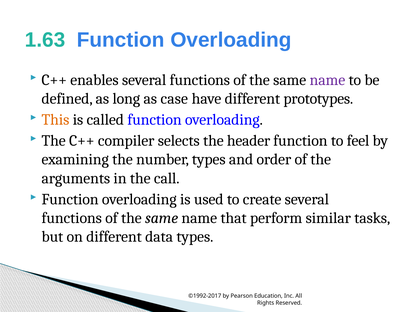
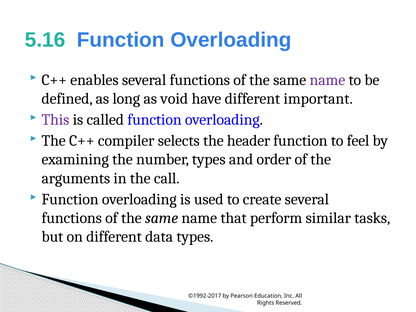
1.63: 1.63 -> 5.16 (45, 40)
case: case -> void (174, 99)
prototypes: prototypes -> important (318, 99)
This colour: orange -> purple (55, 120)
